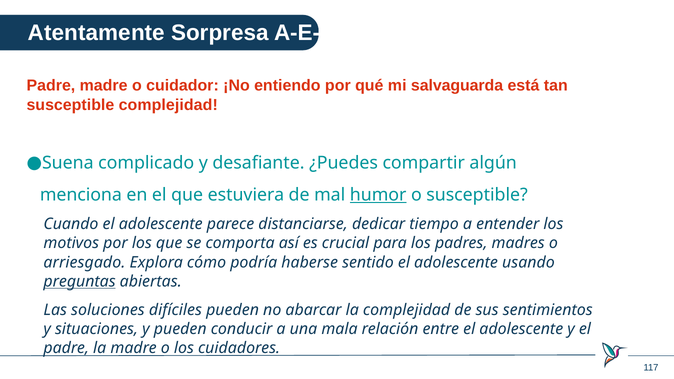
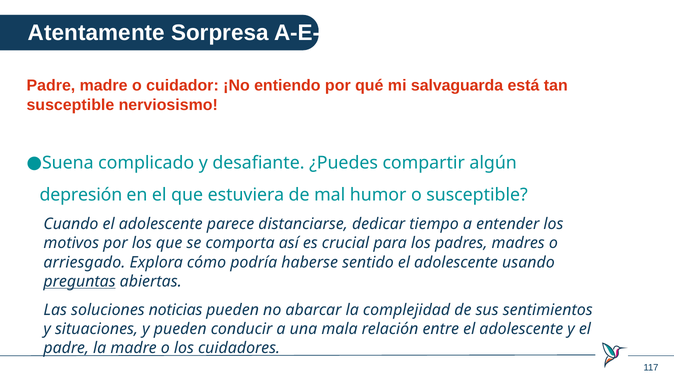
susceptible complejidad: complejidad -> nerviosismo (168, 105)
menciona: menciona -> depresión (81, 195)
humor underline: present -> none (378, 195)
difíciles: difíciles -> noticias (176, 310)
